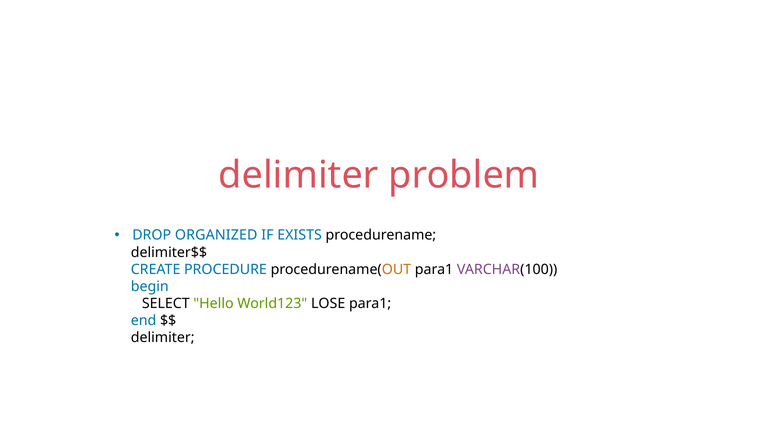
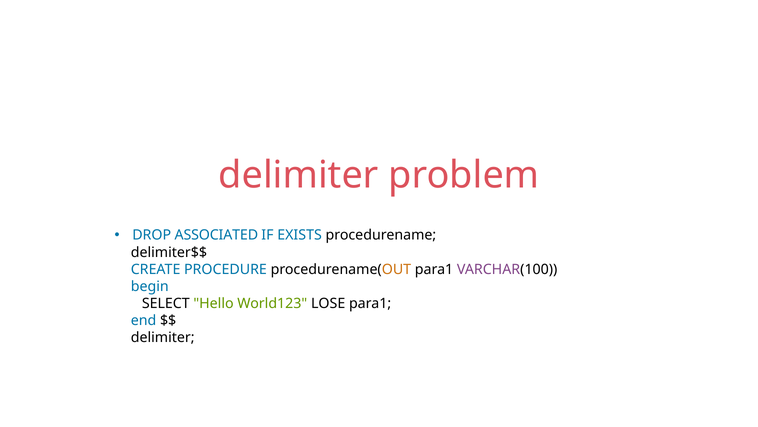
ORGANIZED: ORGANIZED -> ASSOCIATED (216, 235)
